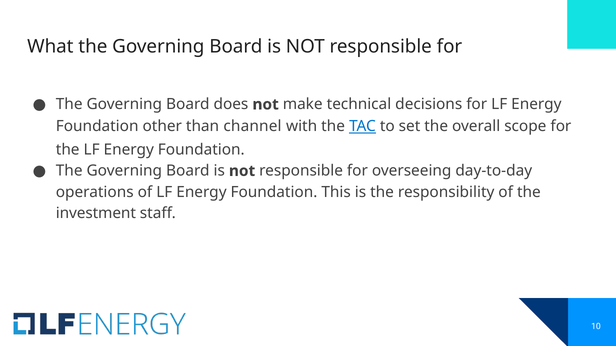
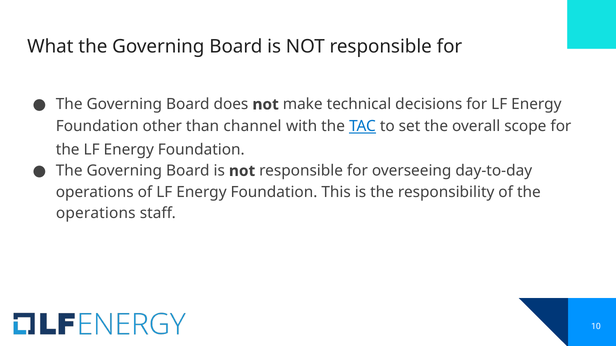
investment: investment -> operations (96, 214)
